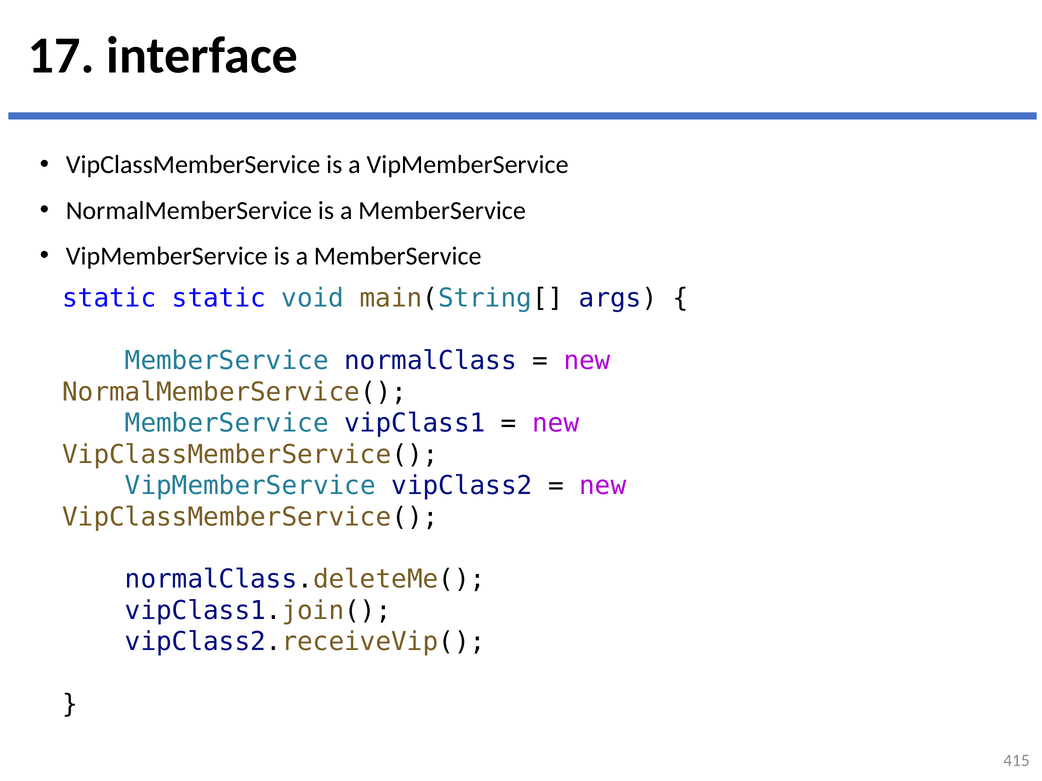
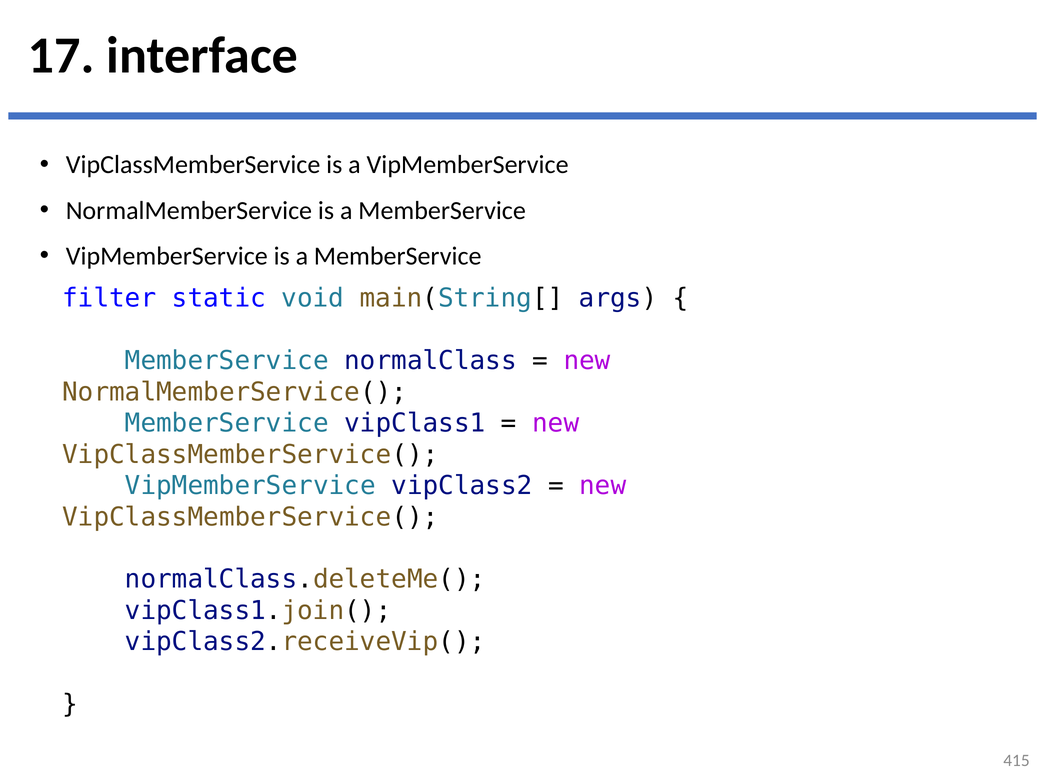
static: static -> filter (109, 298)
